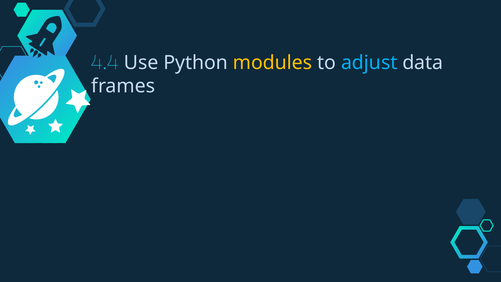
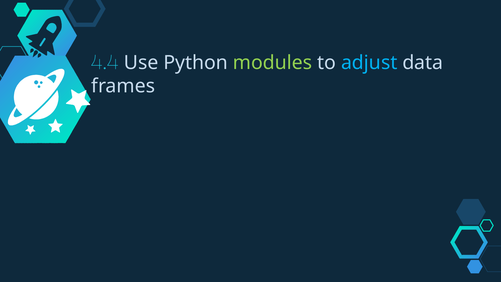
modules colour: yellow -> light green (273, 63)
